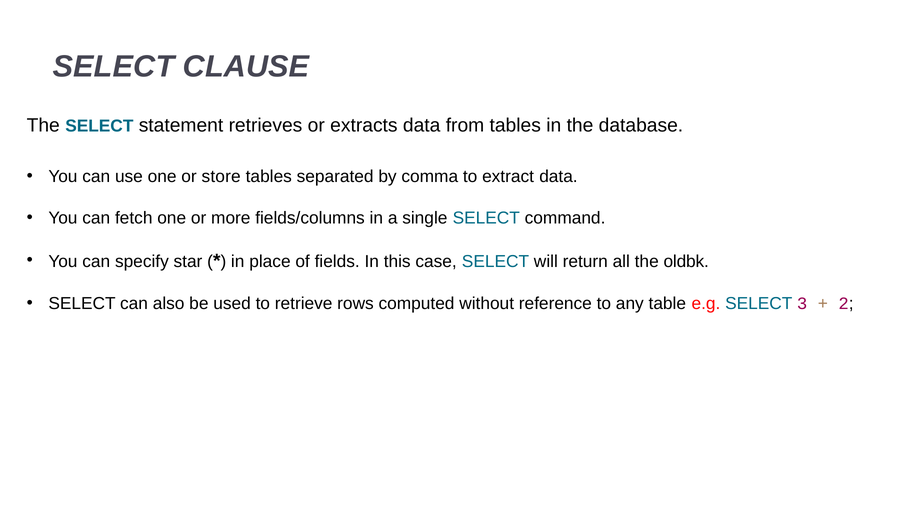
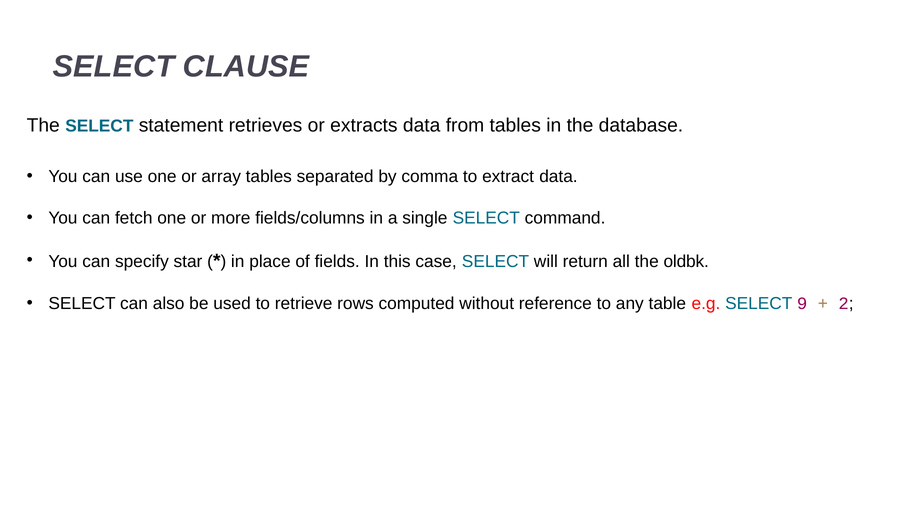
store: store -> array (221, 176)
3: 3 -> 9 (802, 303)
